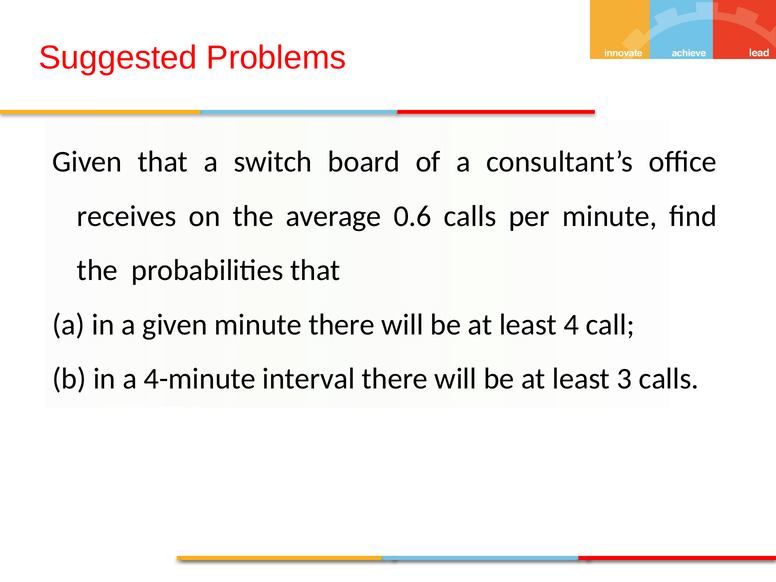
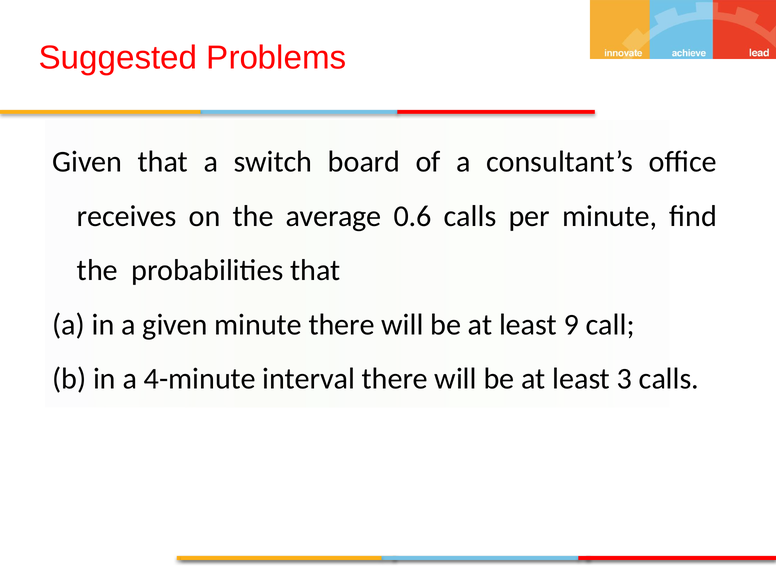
4: 4 -> 9 (571, 325)
